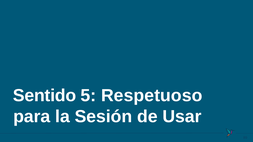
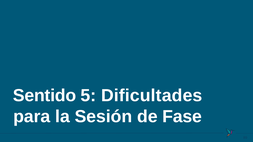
Respetuoso: Respetuoso -> Dificultades (152, 96)
Usar: Usar -> Fase (182, 117)
